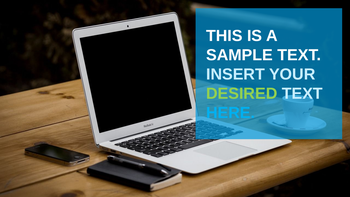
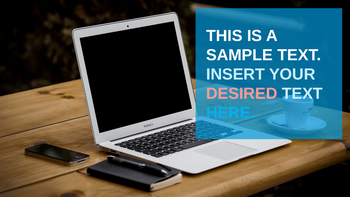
DESIRED colour: light green -> pink (242, 93)
